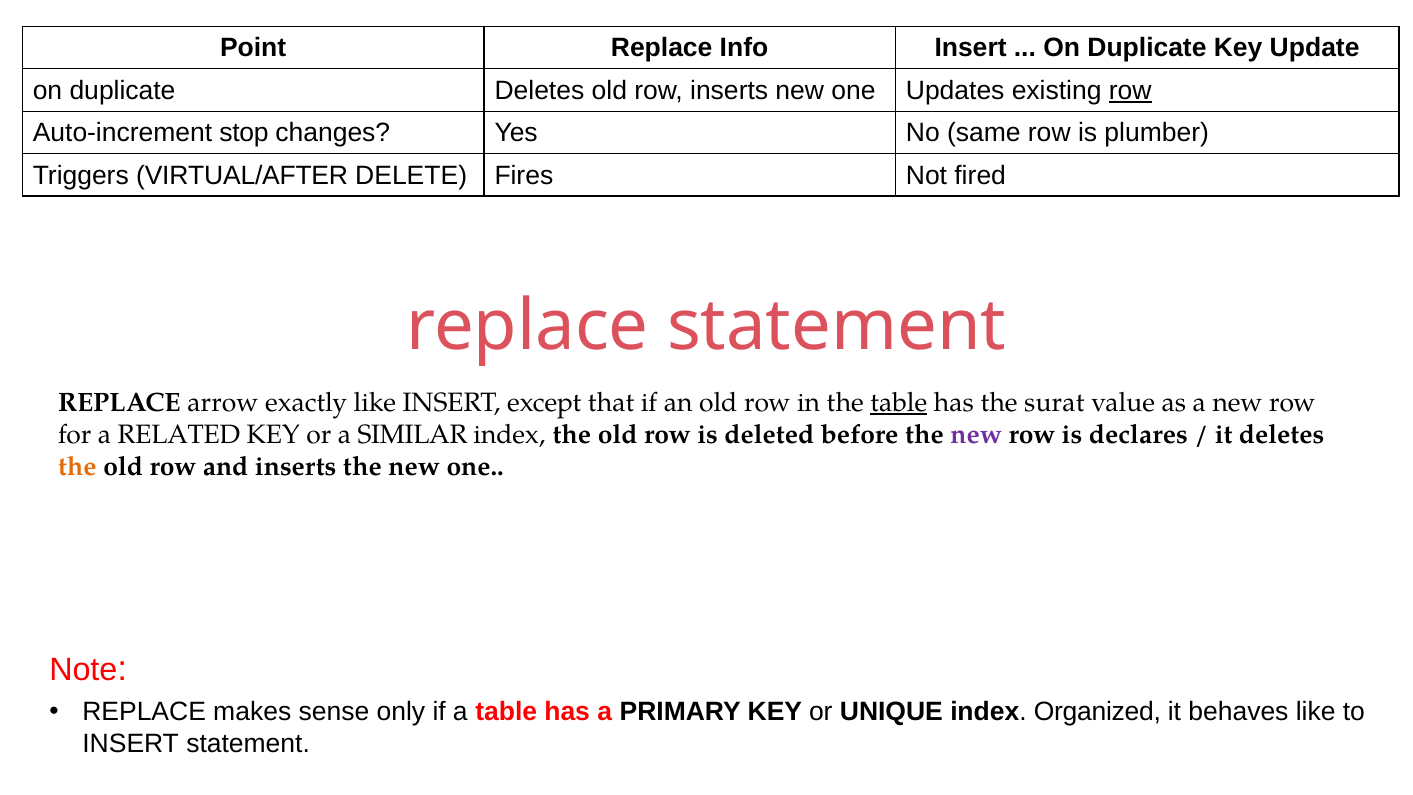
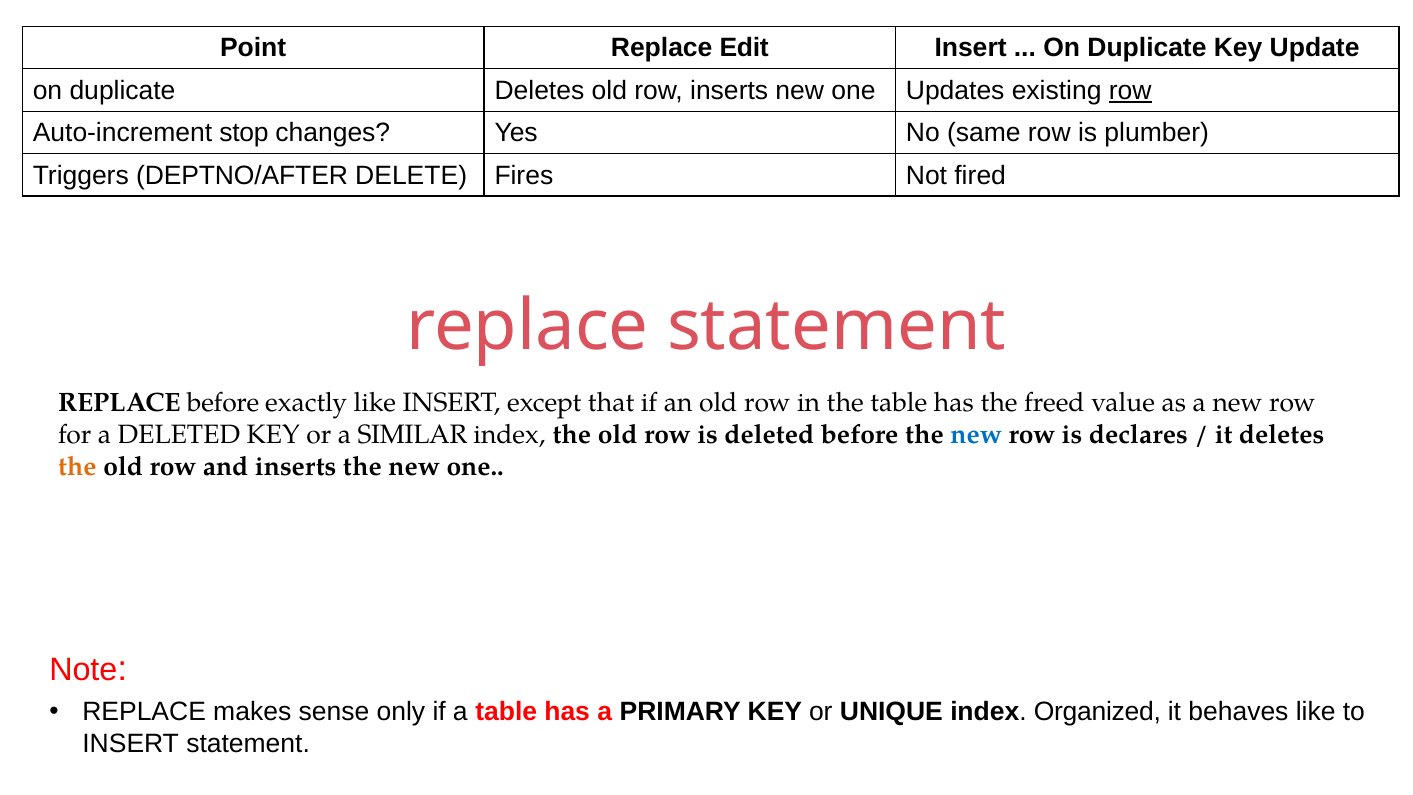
Info: Info -> Edit (744, 48)
VIRTUAL/AFTER: VIRTUAL/AFTER -> DEPTNO/AFTER (242, 175)
REPLACE arrow: arrow -> before (223, 403)
table underline: present -> none (899, 403)
surat: surat -> freed (1054, 403)
a RELATED: RELATED -> DELETED (179, 434)
new colour: purple -> blue (976, 434)
